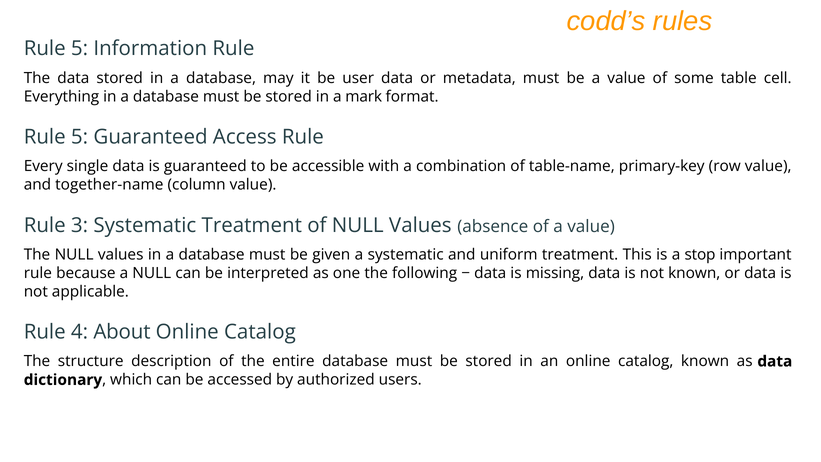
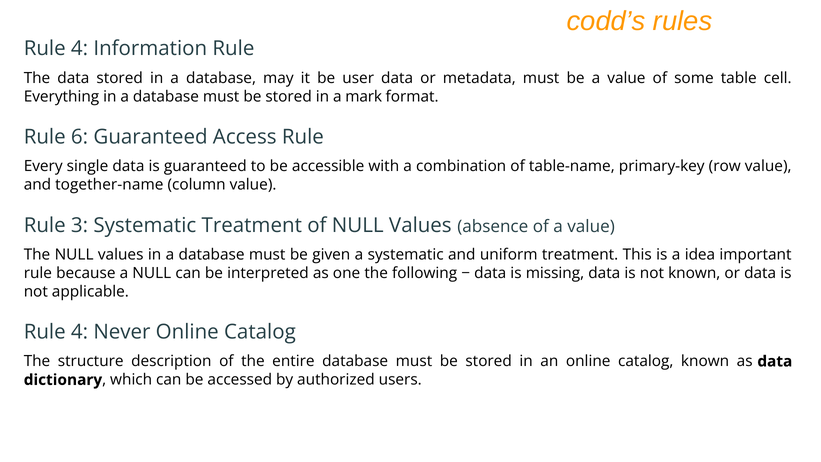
5: 5 -> 4 (80, 49)
5: 5 -> 6 (80, 137)
stop: stop -> idea (700, 255)
About: About -> Never (122, 332)
